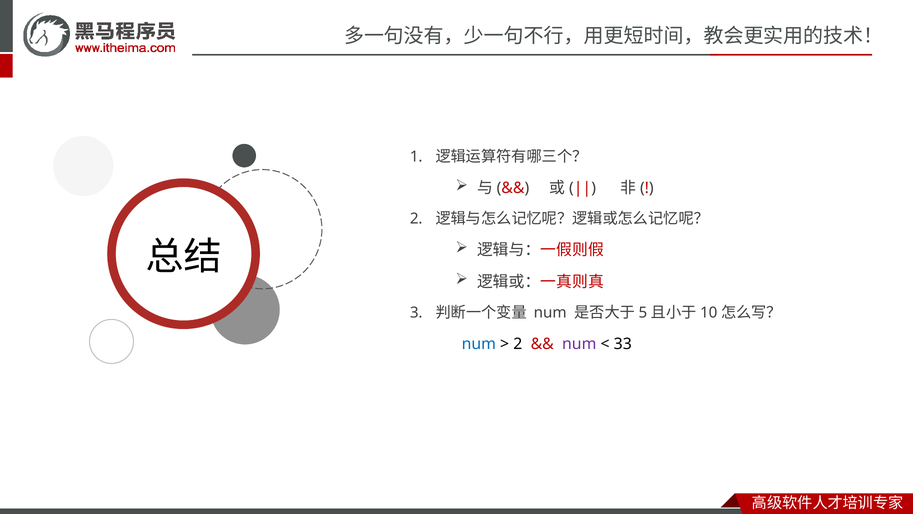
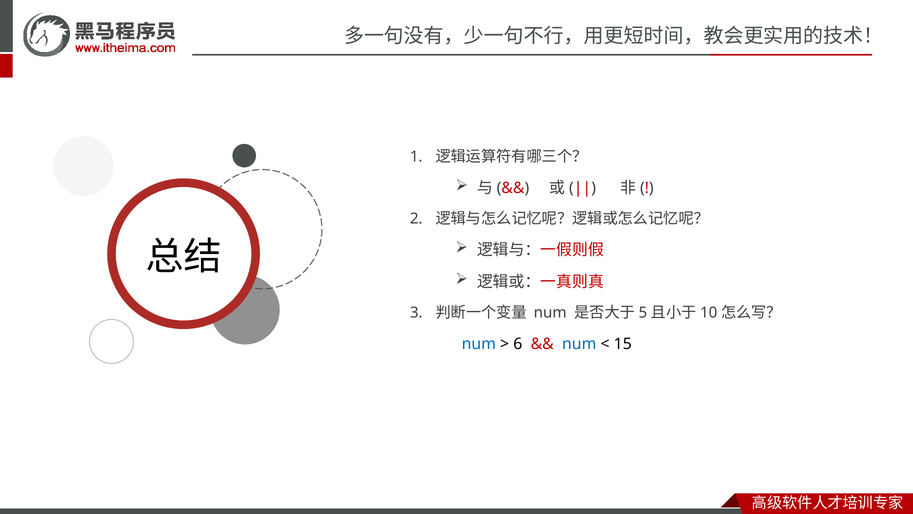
2: 2 -> 6 (518, 344)
num colour: purple -> blue (579, 344)
33: 33 -> 15 (623, 344)
